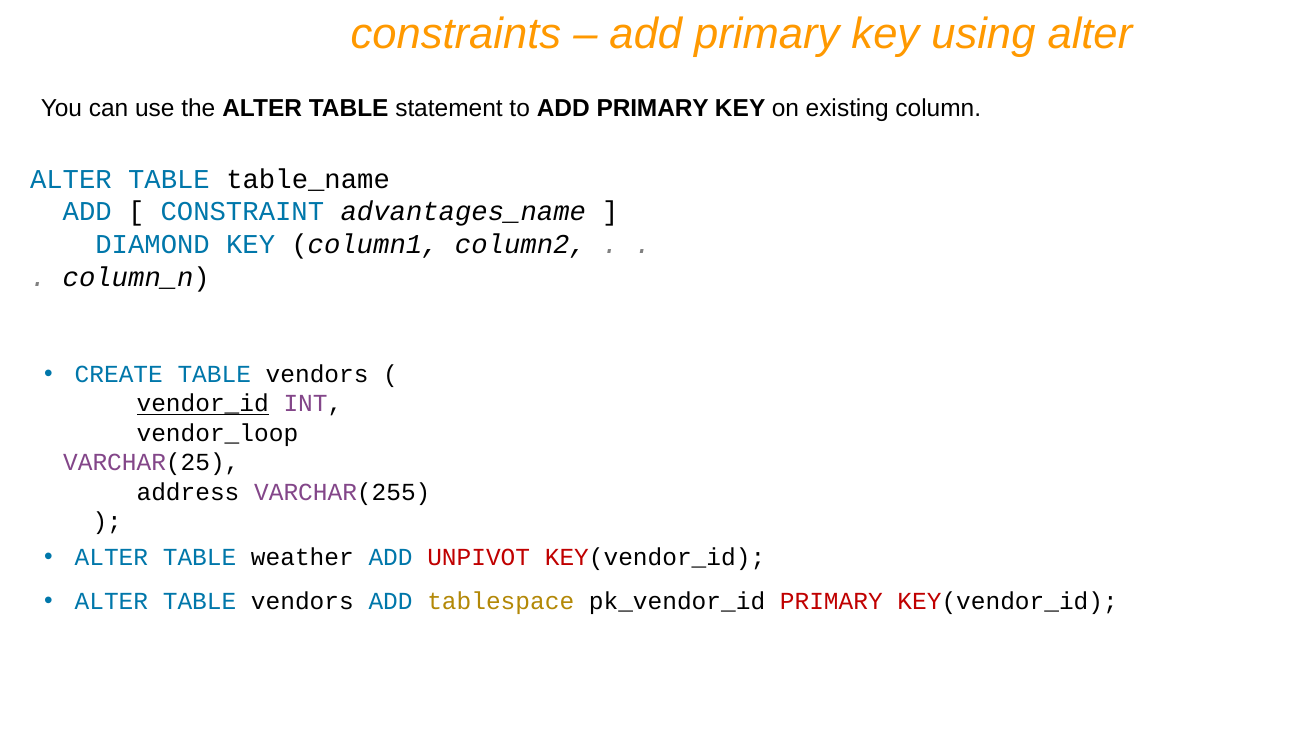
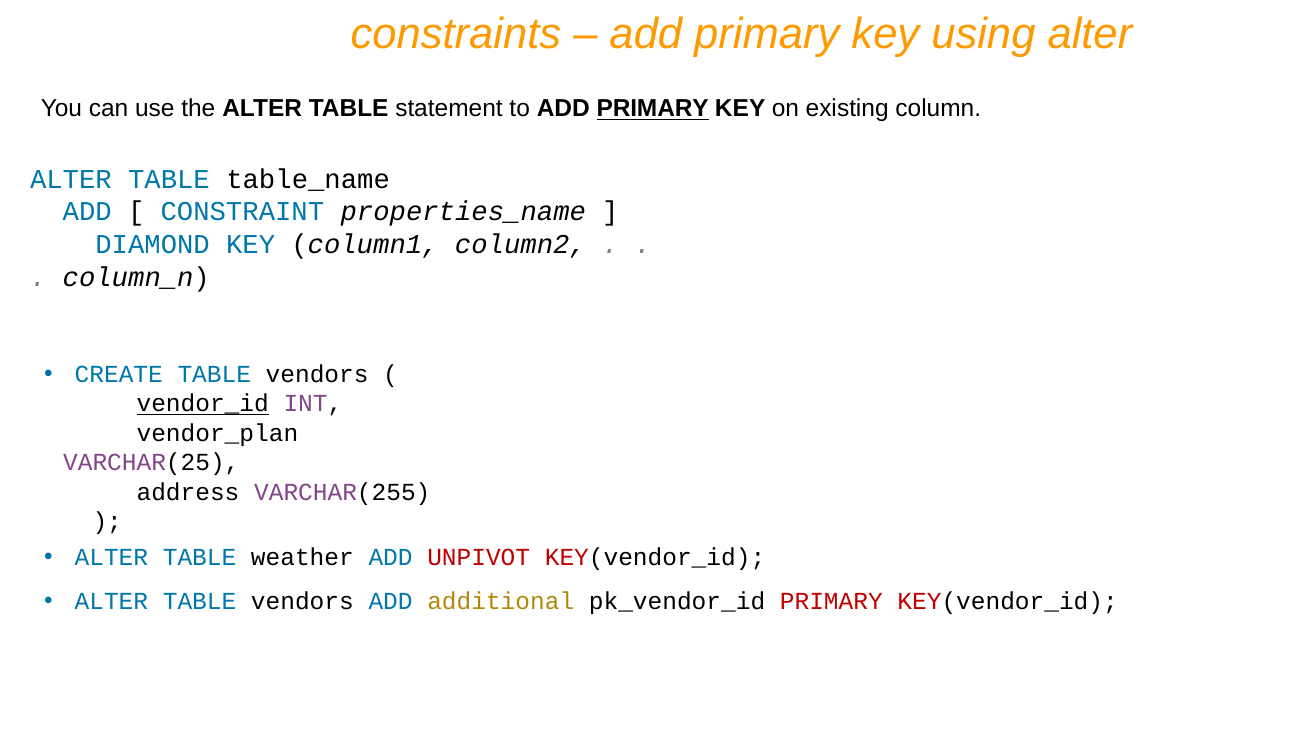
PRIMARY underline: none -> present (653, 109)
advantages_name: advantages_name -> properties_name (463, 212)
vendor_loop: vendor_loop -> vendor_plan (217, 433)
tablespace: tablespace -> additional (501, 602)
